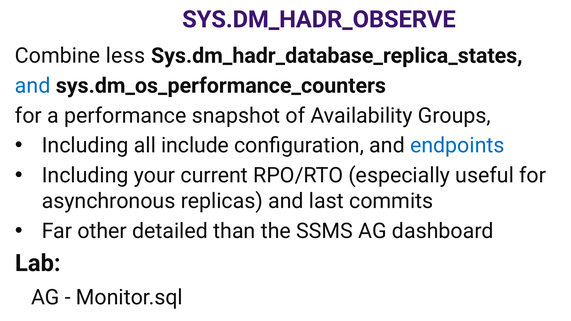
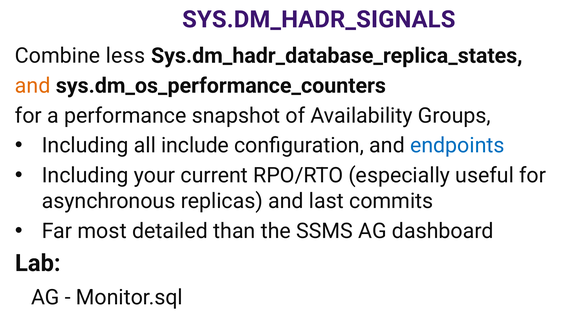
SYS.DM_HADR_OBSERVE: SYS.DM_HADR_OBSERVE -> SYS.DM_HADR_SIGNALS (319, 19)
and colour: blue -> orange (33, 86)
other: other -> most (102, 231)
